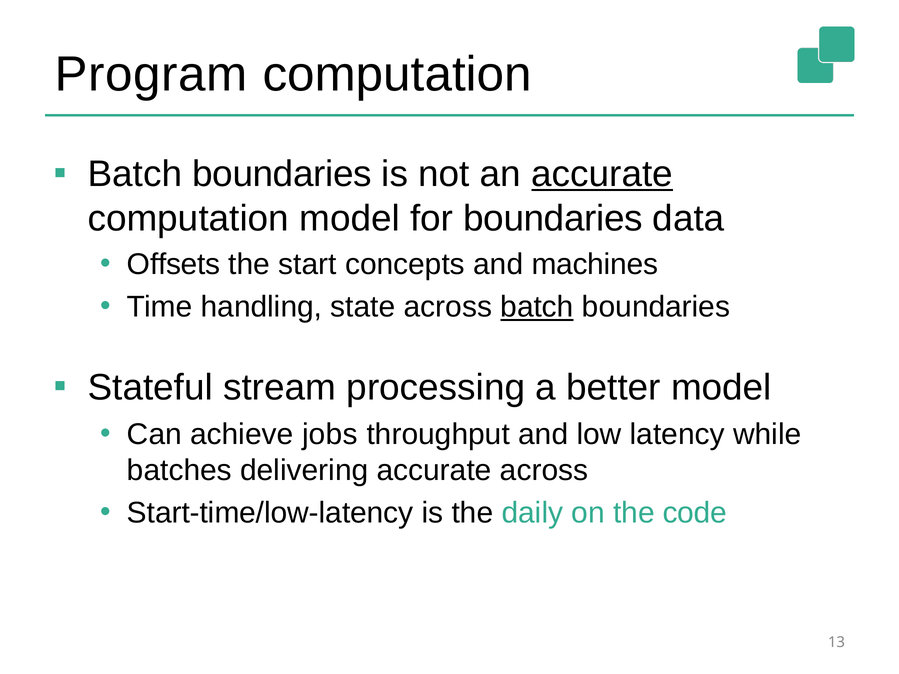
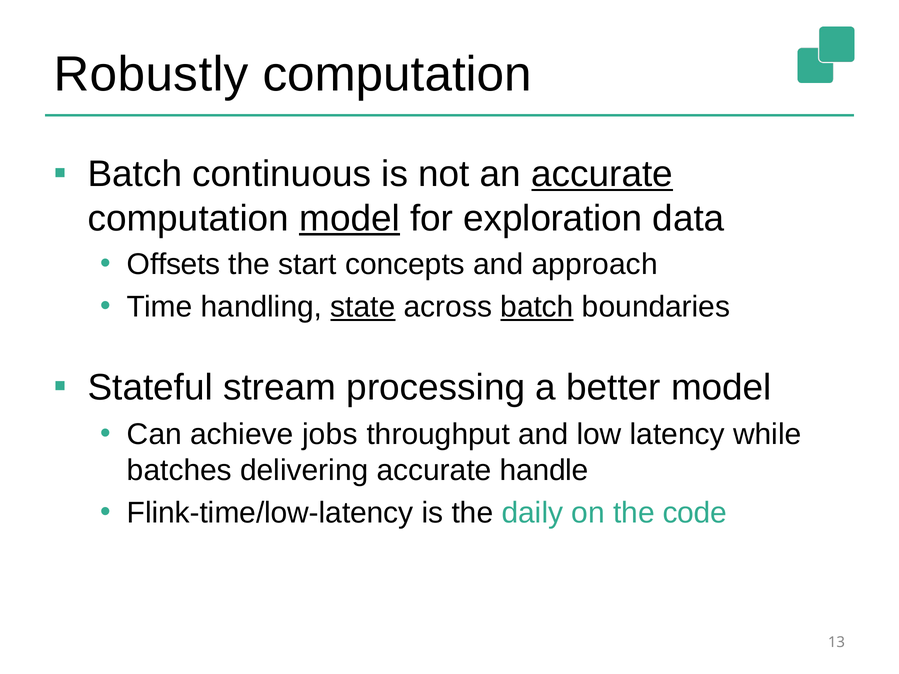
Program: Program -> Robustly (151, 75)
boundaries: boundaries -> continuous (282, 174)
model underline: none -> present (350, 219)
for boundaries: boundaries -> exploration (553, 219)
machines: machines -> approach (595, 265)
state underline: none -> present (363, 307)
accurate across: across -> handle (544, 471)
Start-time/low-latency: Start-time/low-latency -> Flink-time/low-latency (270, 513)
